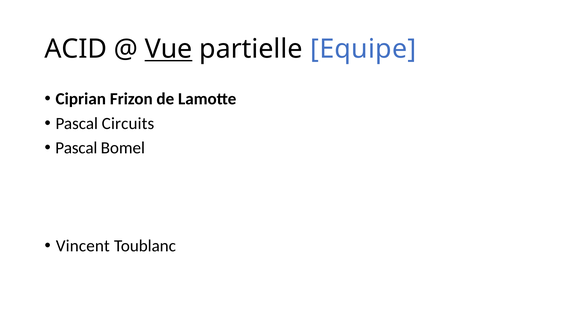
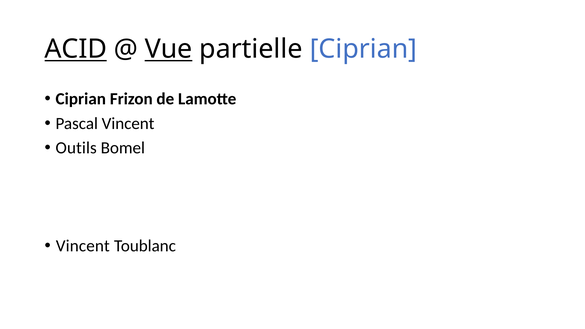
ACID underline: none -> present (76, 49)
partielle Equipe: Equipe -> Ciprian (363, 49)
Pascal Circuits: Circuits -> Vincent (128, 123)
Pascal: Pascal -> Outils (76, 148)
